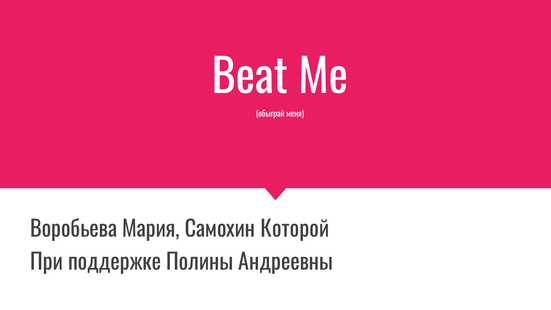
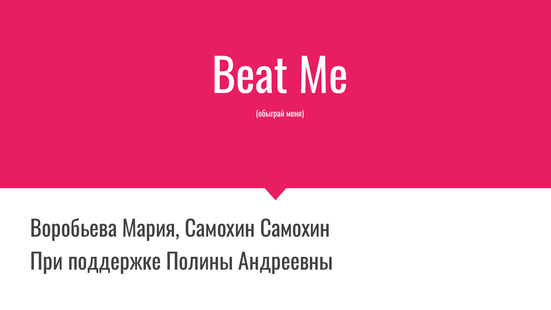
Самохин Которой: Которой -> Самохин (295, 229)
